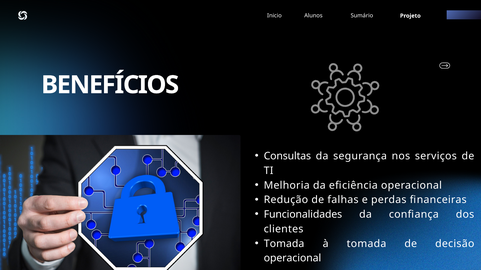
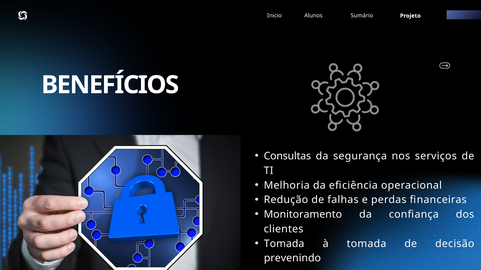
Funcionalidades: Funcionalidades -> Monitoramento (303, 215)
operacional: operacional -> prevenindo (292, 259)
